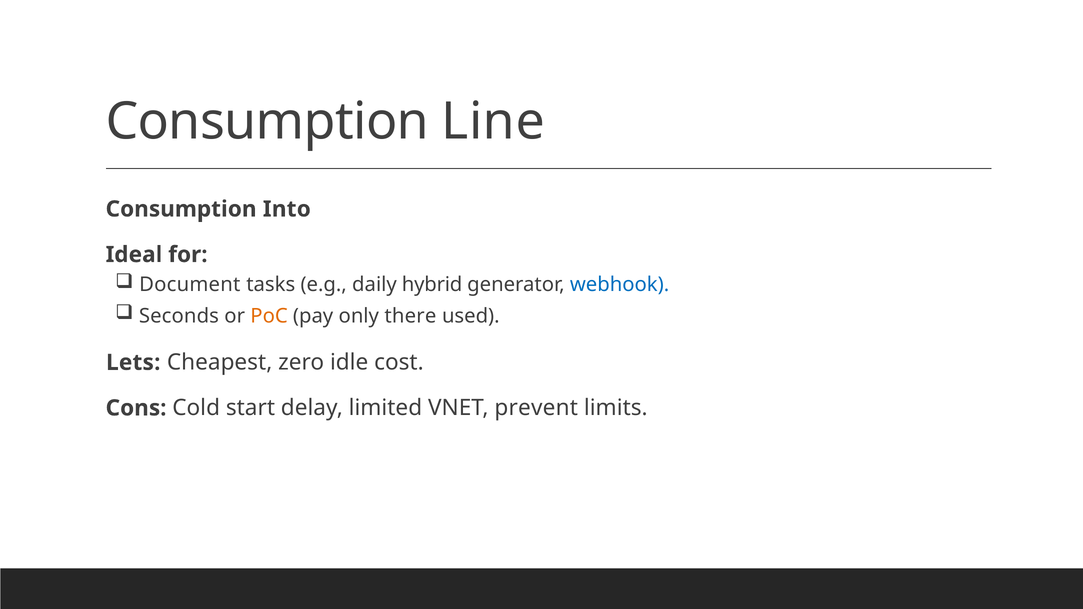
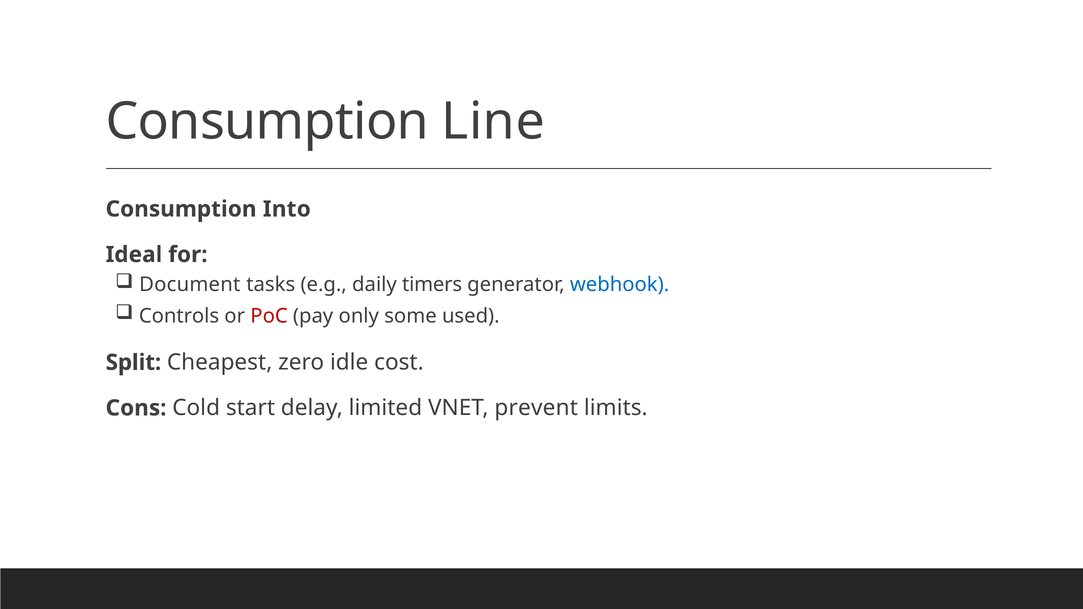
hybrid: hybrid -> timers (432, 285)
Seconds: Seconds -> Controls (179, 316)
PoC colour: orange -> red (269, 316)
there: there -> some (410, 316)
Lets: Lets -> Split (133, 363)
